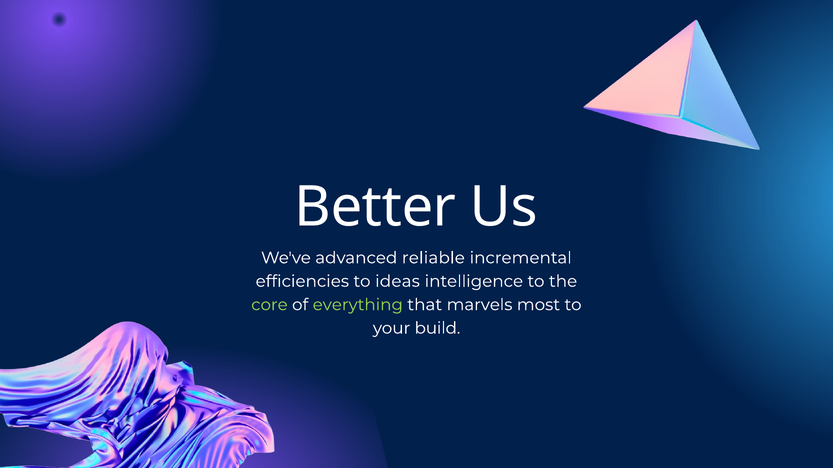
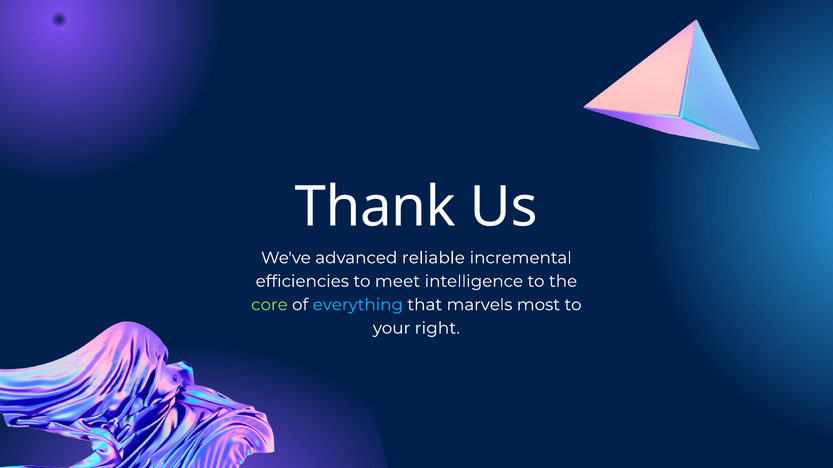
Better: Better -> Thank (375, 207)
ideas: ideas -> meet (398, 282)
everything colour: light green -> light blue (358, 305)
build: build -> right (437, 329)
